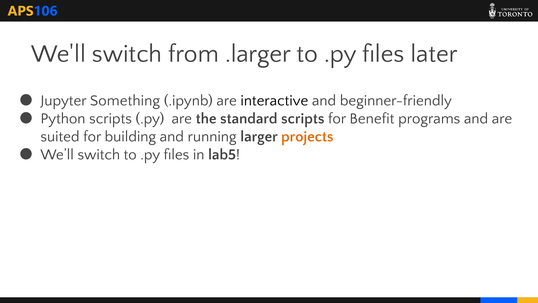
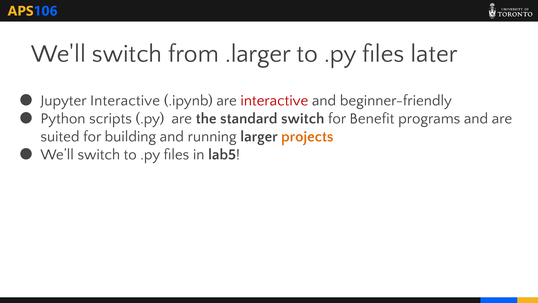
Jupyter Something: Something -> Interactive (125, 100)
interactive colour: black -> red (274, 100)
standard scripts: scripts -> switch (303, 118)
